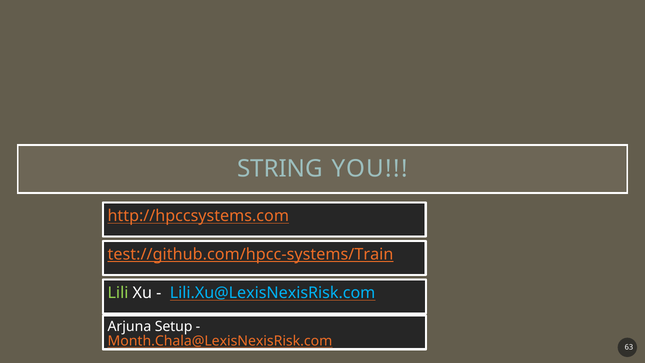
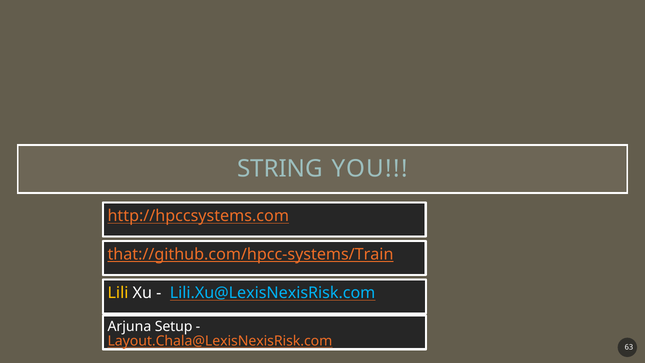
test://github.com/hpcc-systems/Train: test://github.com/hpcc-systems/Train -> that://github.com/hpcc-systems/Train (251, 254)
Lili colour: light green -> yellow (118, 293)
Month.Chala@LexisNexisRisk.com: Month.Chala@LexisNexisRisk.com -> Layout.Chala@LexisNexisRisk.com (220, 341)
